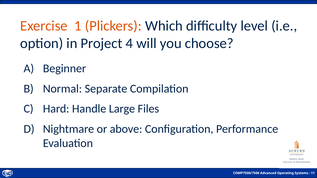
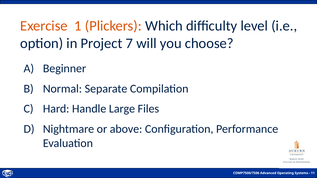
4: 4 -> 7 (129, 43)
